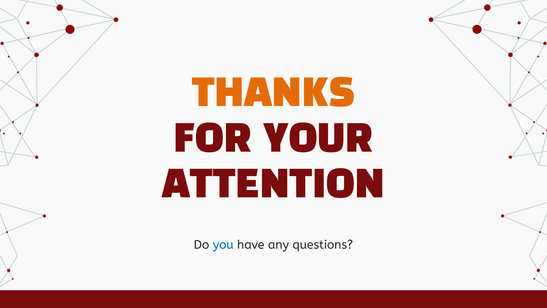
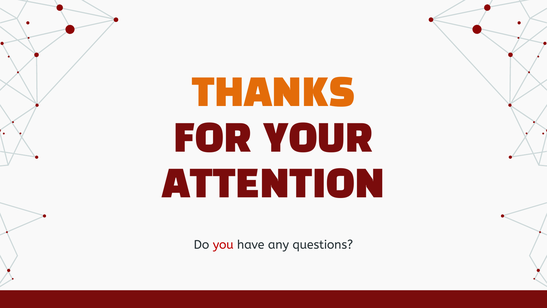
you colour: blue -> red (223, 244)
